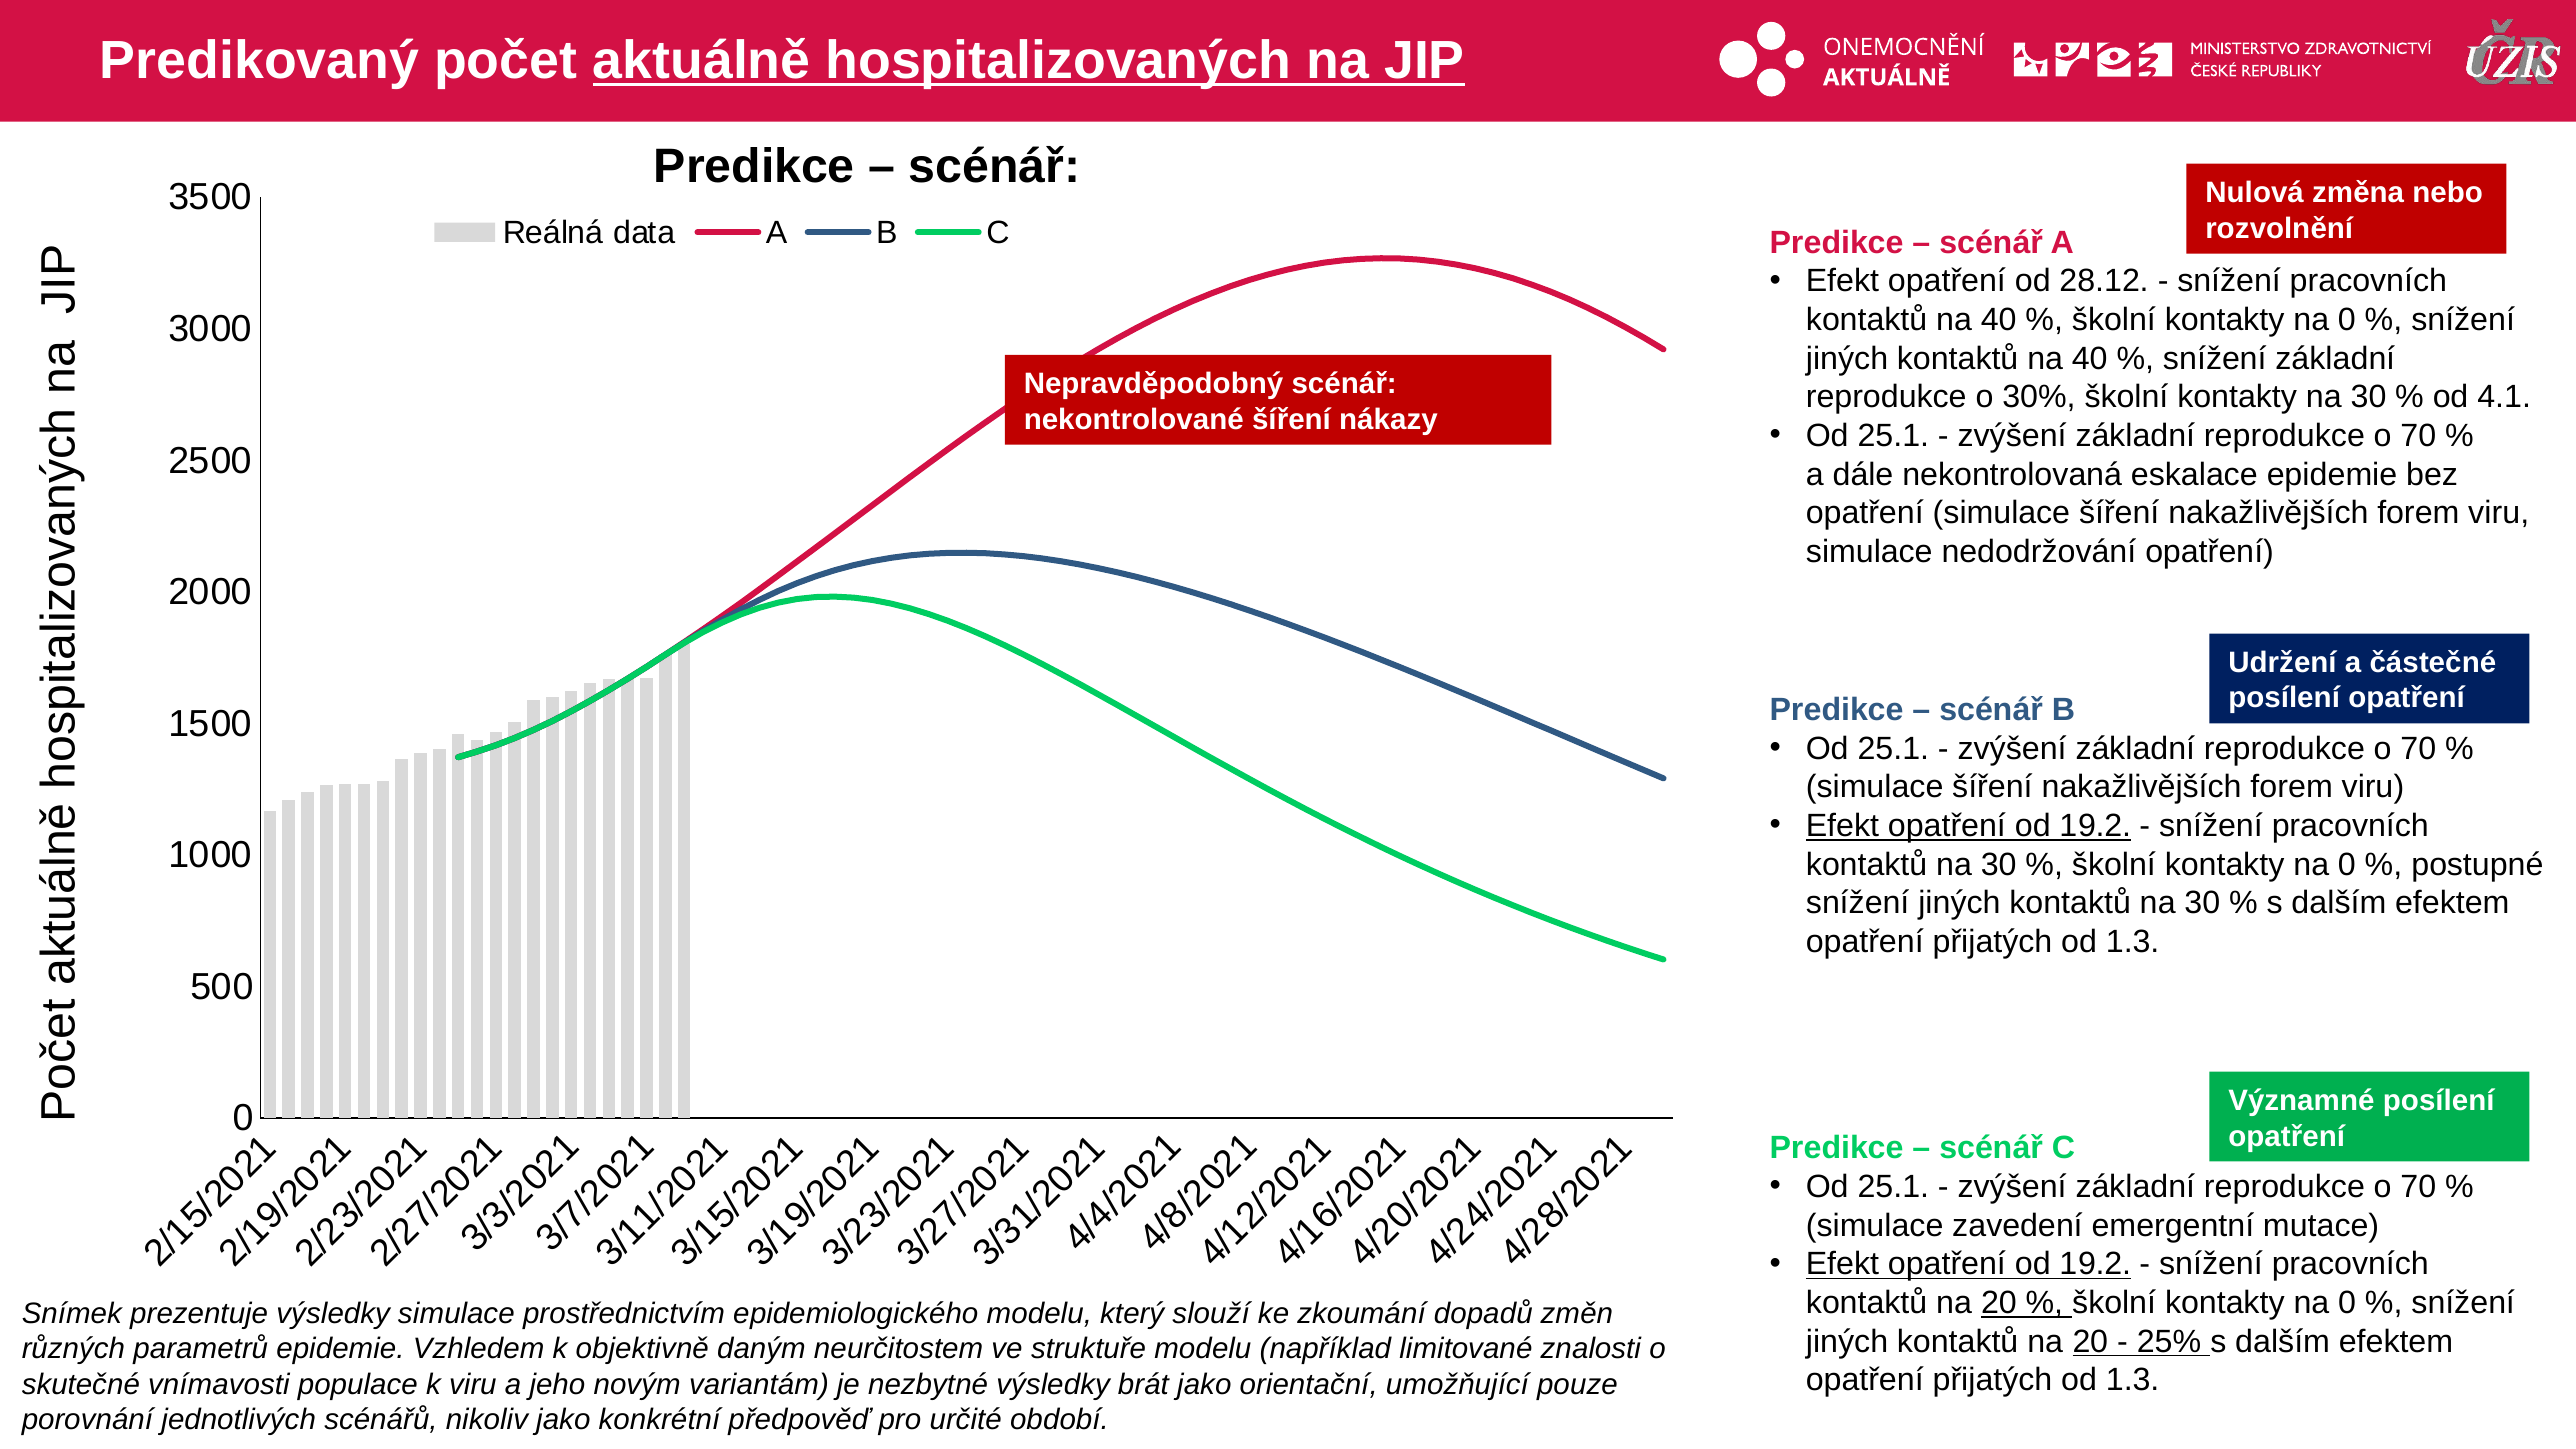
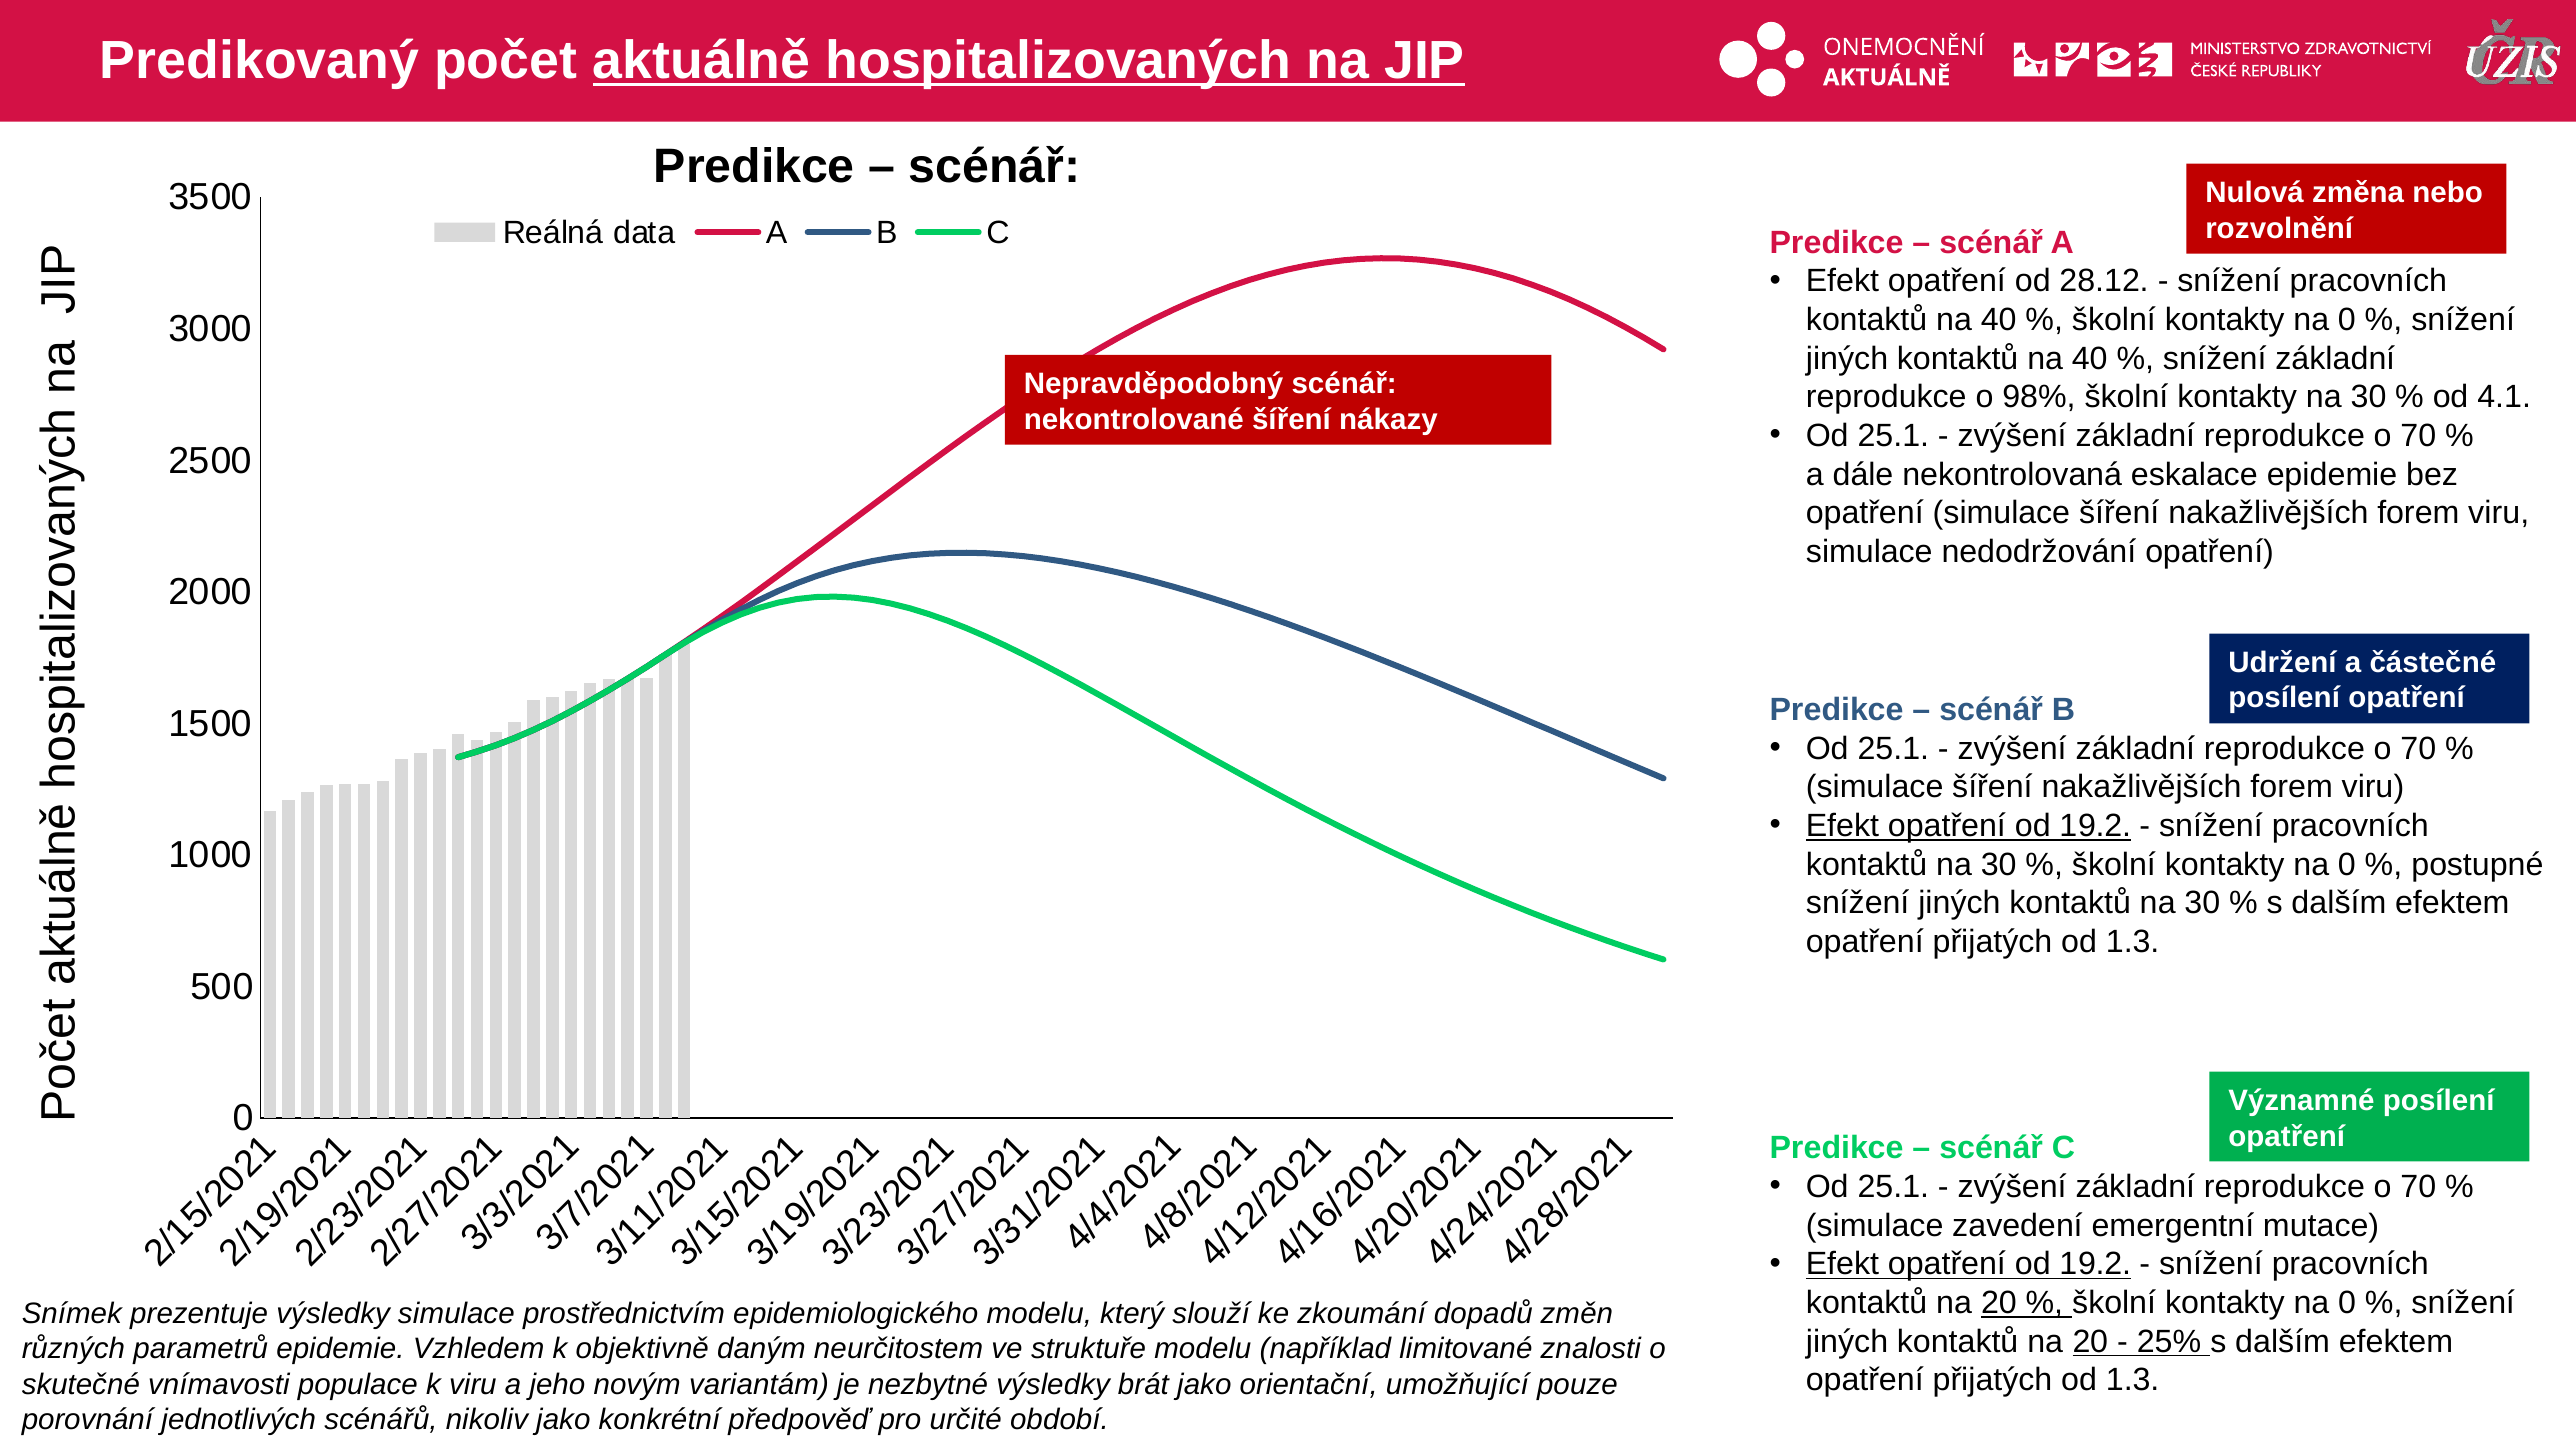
30%: 30% -> 98% (2039, 397)
